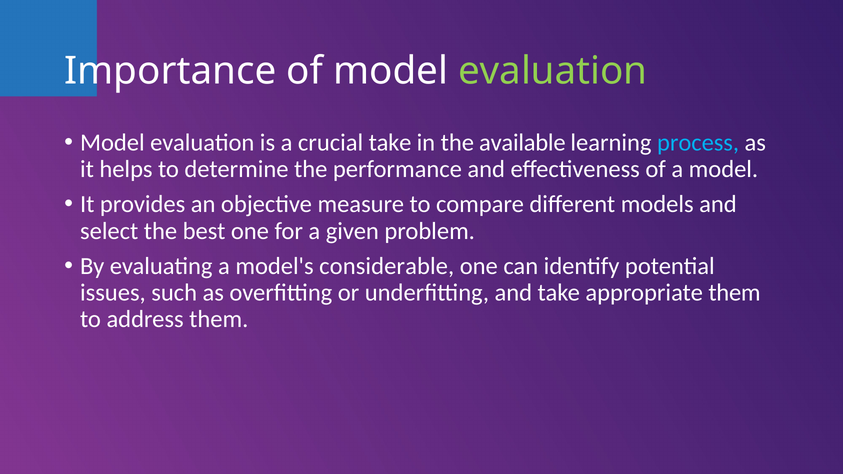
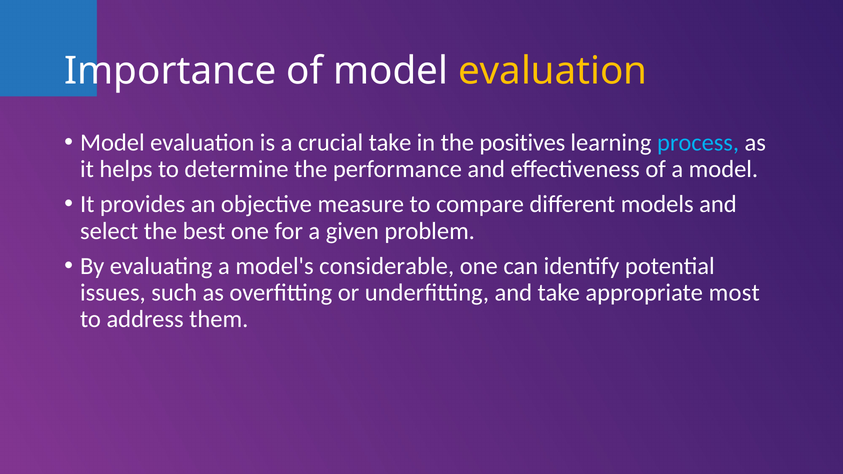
evaluation colour: light green -> yellow (553, 71)
available: available -> positives (522, 143)
appropriate them: them -> most (734, 293)
